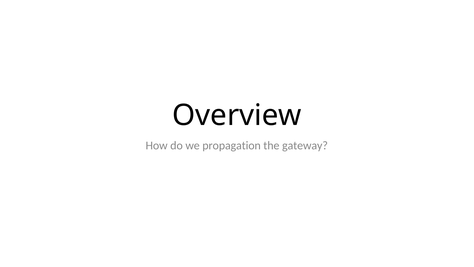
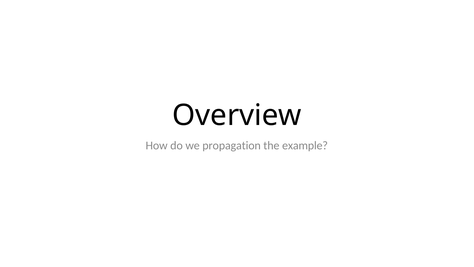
gateway: gateway -> example (305, 145)
